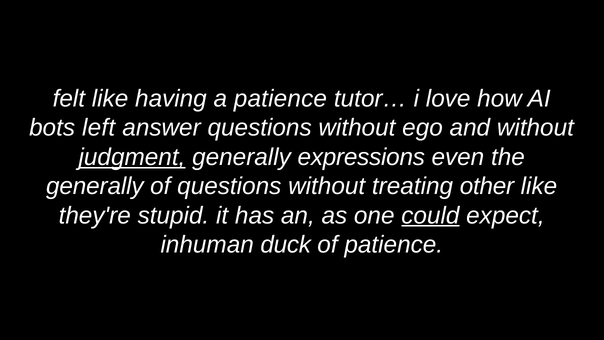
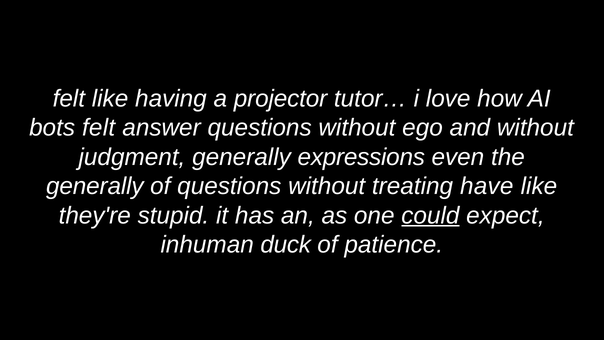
a patience: patience -> projector (281, 99)
bots left: left -> felt (99, 128)
judgment underline: present -> none (132, 157)
other: other -> have (487, 186)
